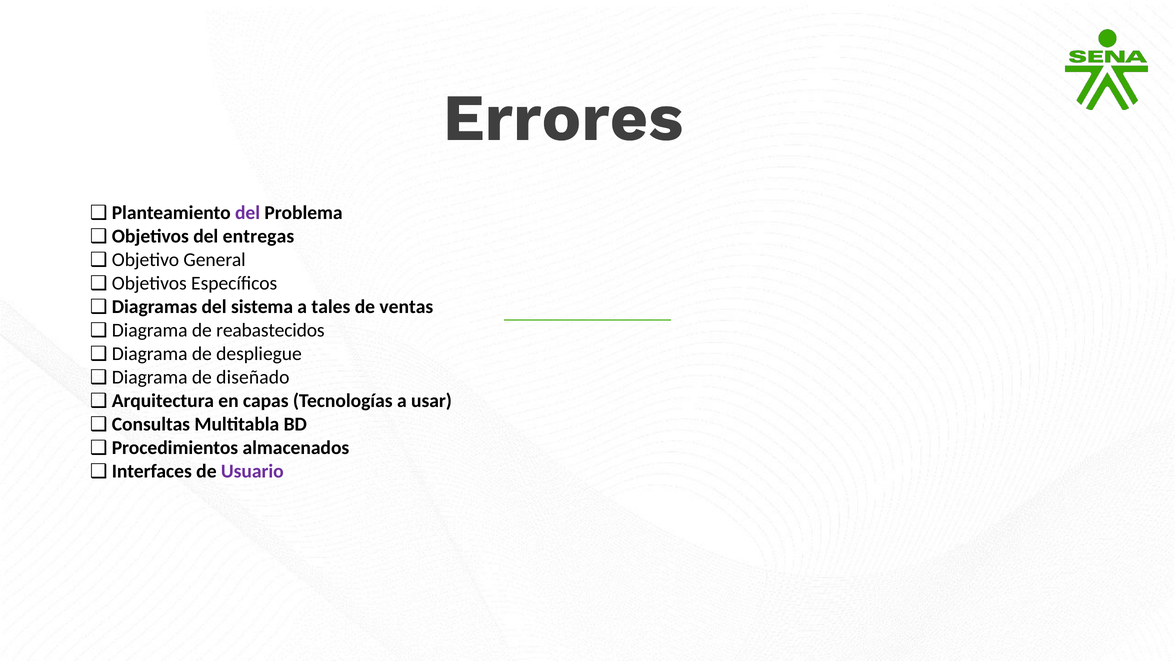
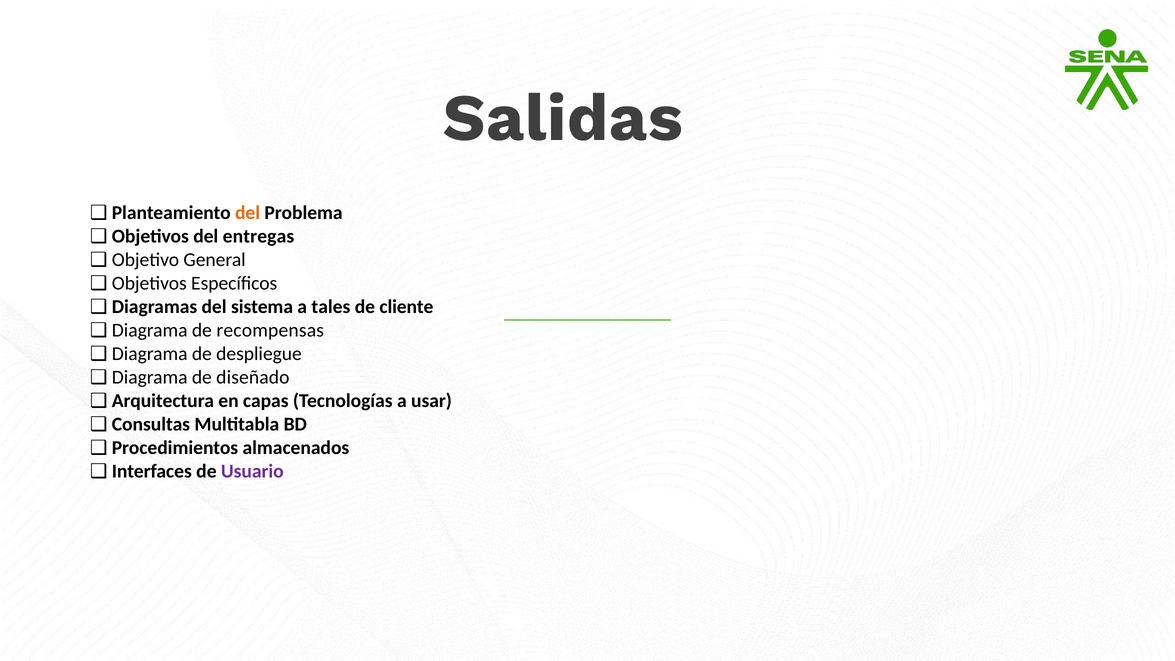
Errores: Errores -> Salidas (563, 118)
del colour: purple -> orange (248, 213)
ventas: ventas -> cliente (406, 307)
reabastecidos: reabastecidos -> recompensas (270, 330)
